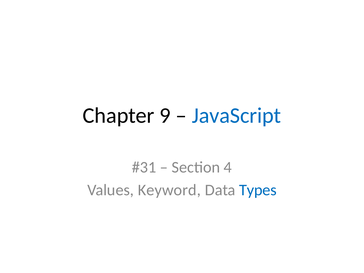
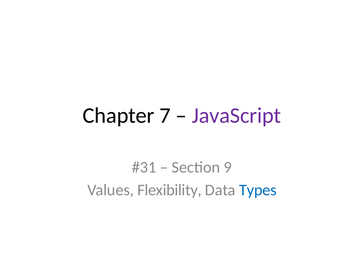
9: 9 -> 7 (165, 116)
JavaScript colour: blue -> purple (236, 116)
4: 4 -> 9 (228, 167)
Keyword: Keyword -> Flexibility (169, 190)
